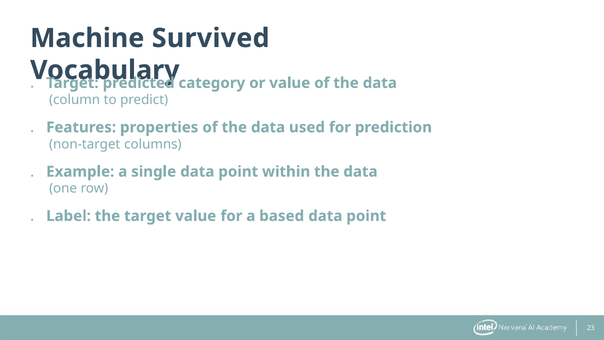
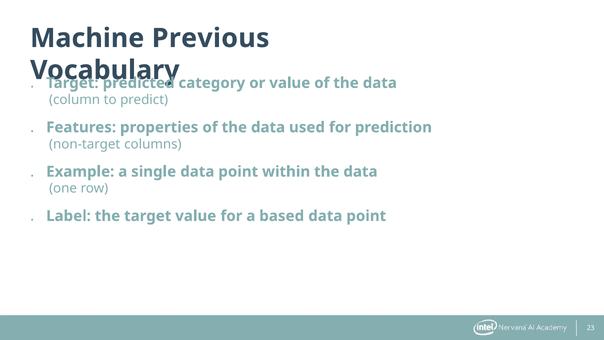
Survived: Survived -> Previous (211, 38)
